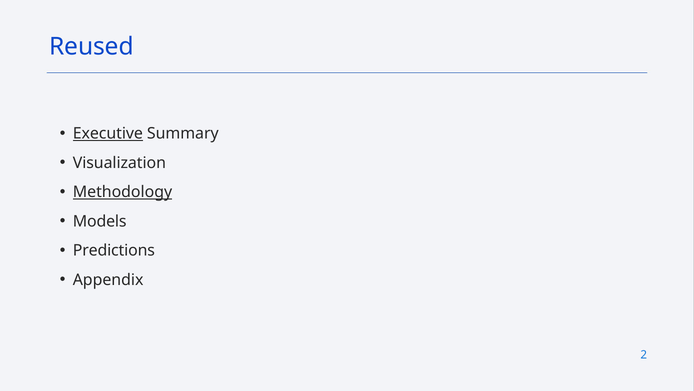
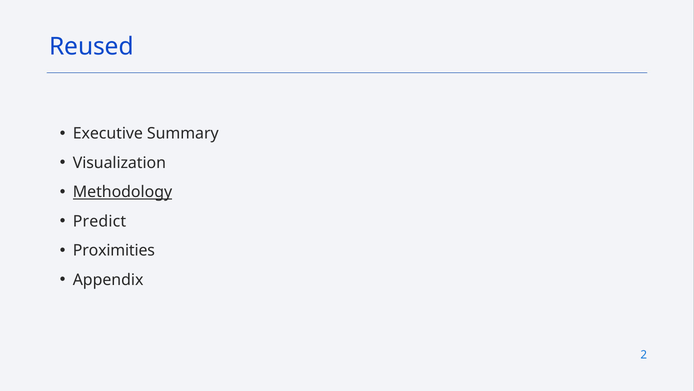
Executive underline: present -> none (108, 134)
Models: Models -> Predict (100, 221)
Predictions: Predictions -> Proximities (114, 250)
